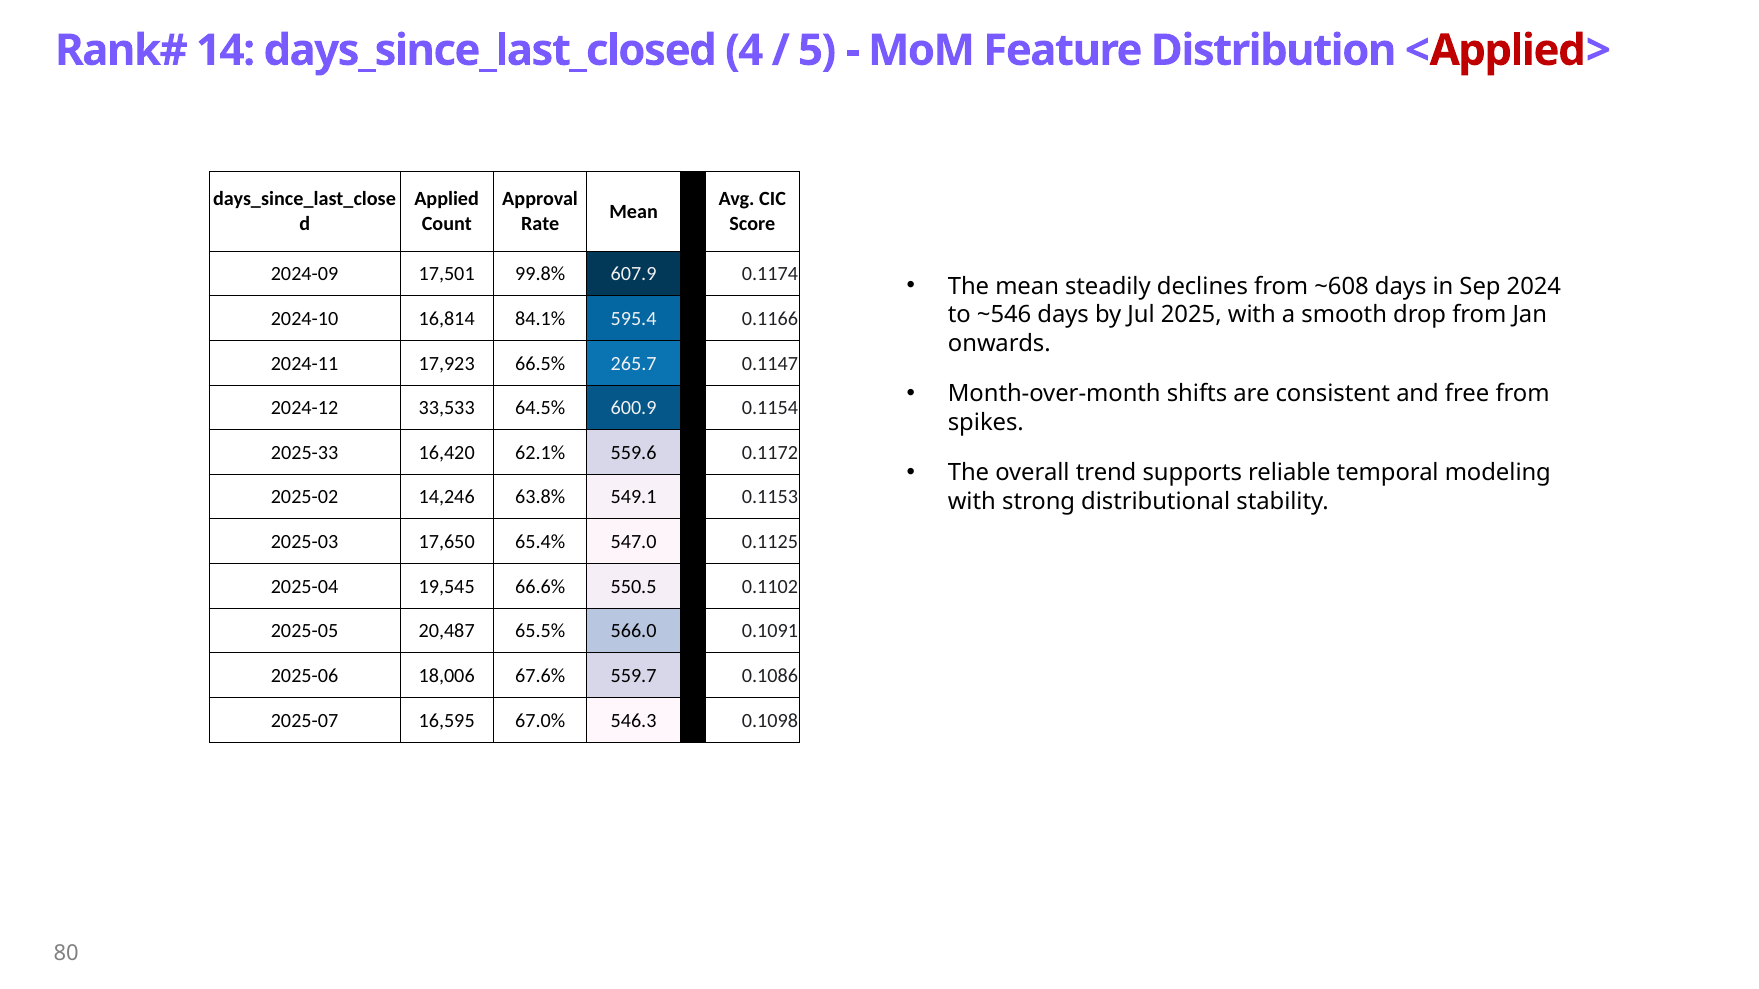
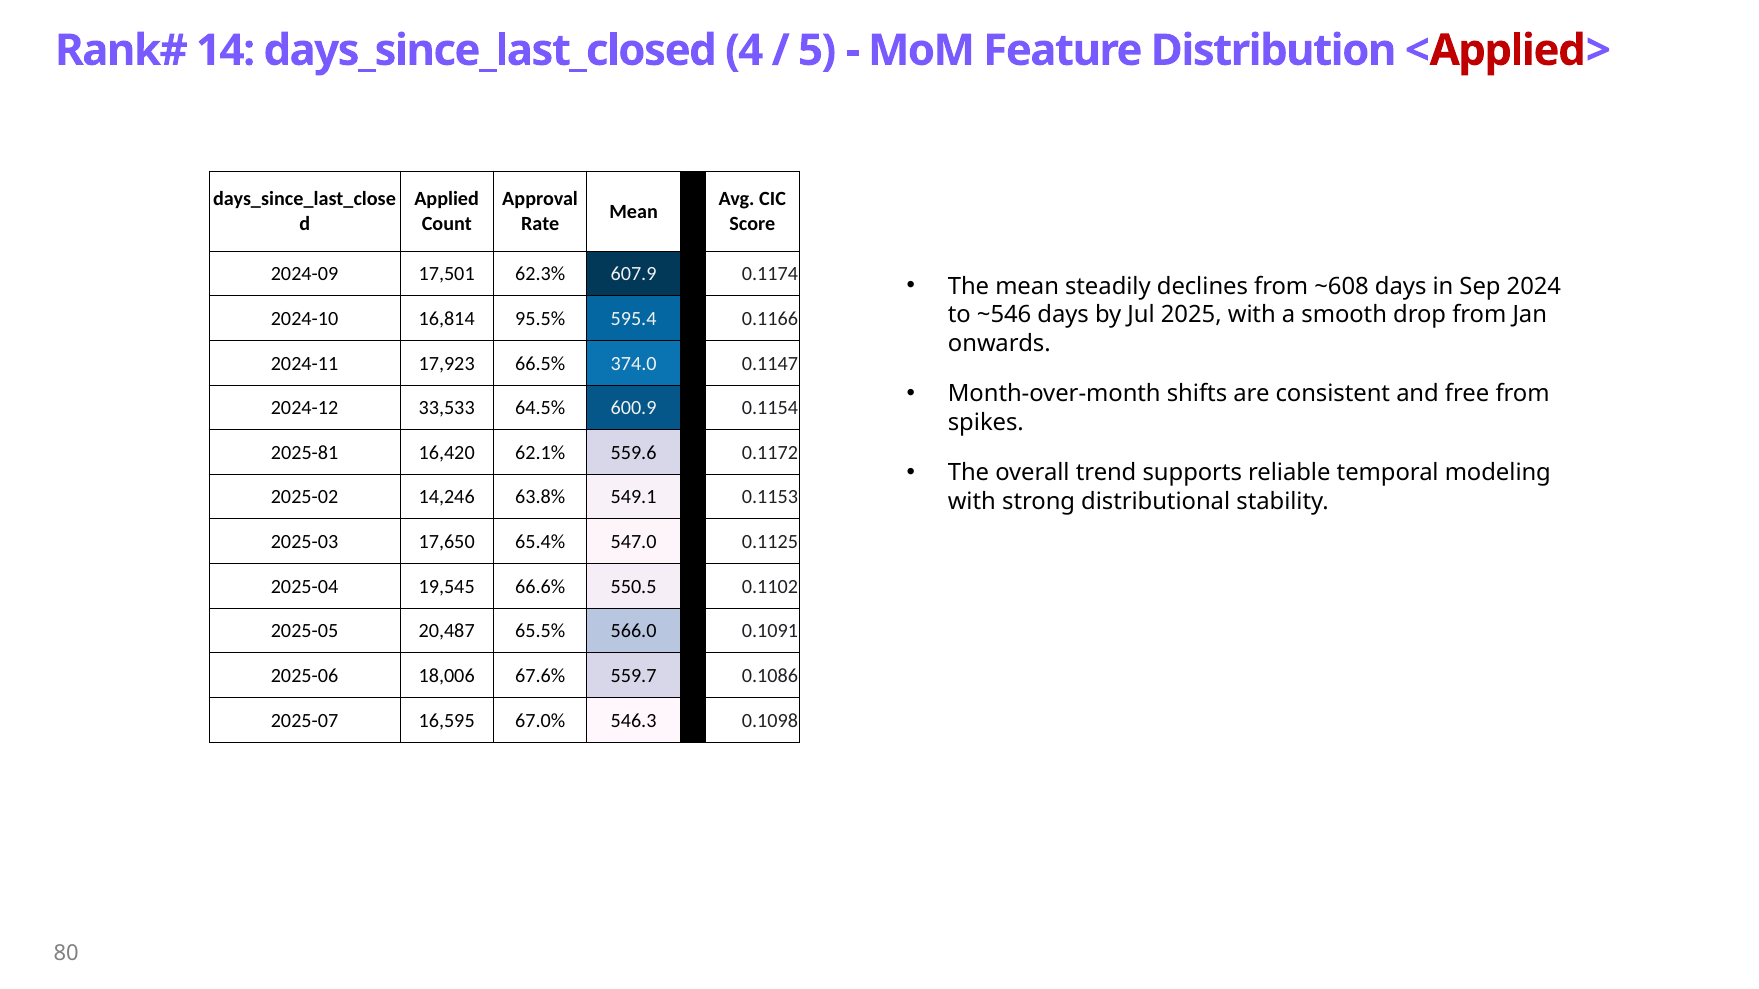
99.8%: 99.8% -> 62.3% (540, 274)
84.1%: 84.1% -> 95.5% (540, 319)
265.7: 265.7 -> 374.0 (634, 364)
2025-33: 2025-33 -> 2025-81 (305, 453)
